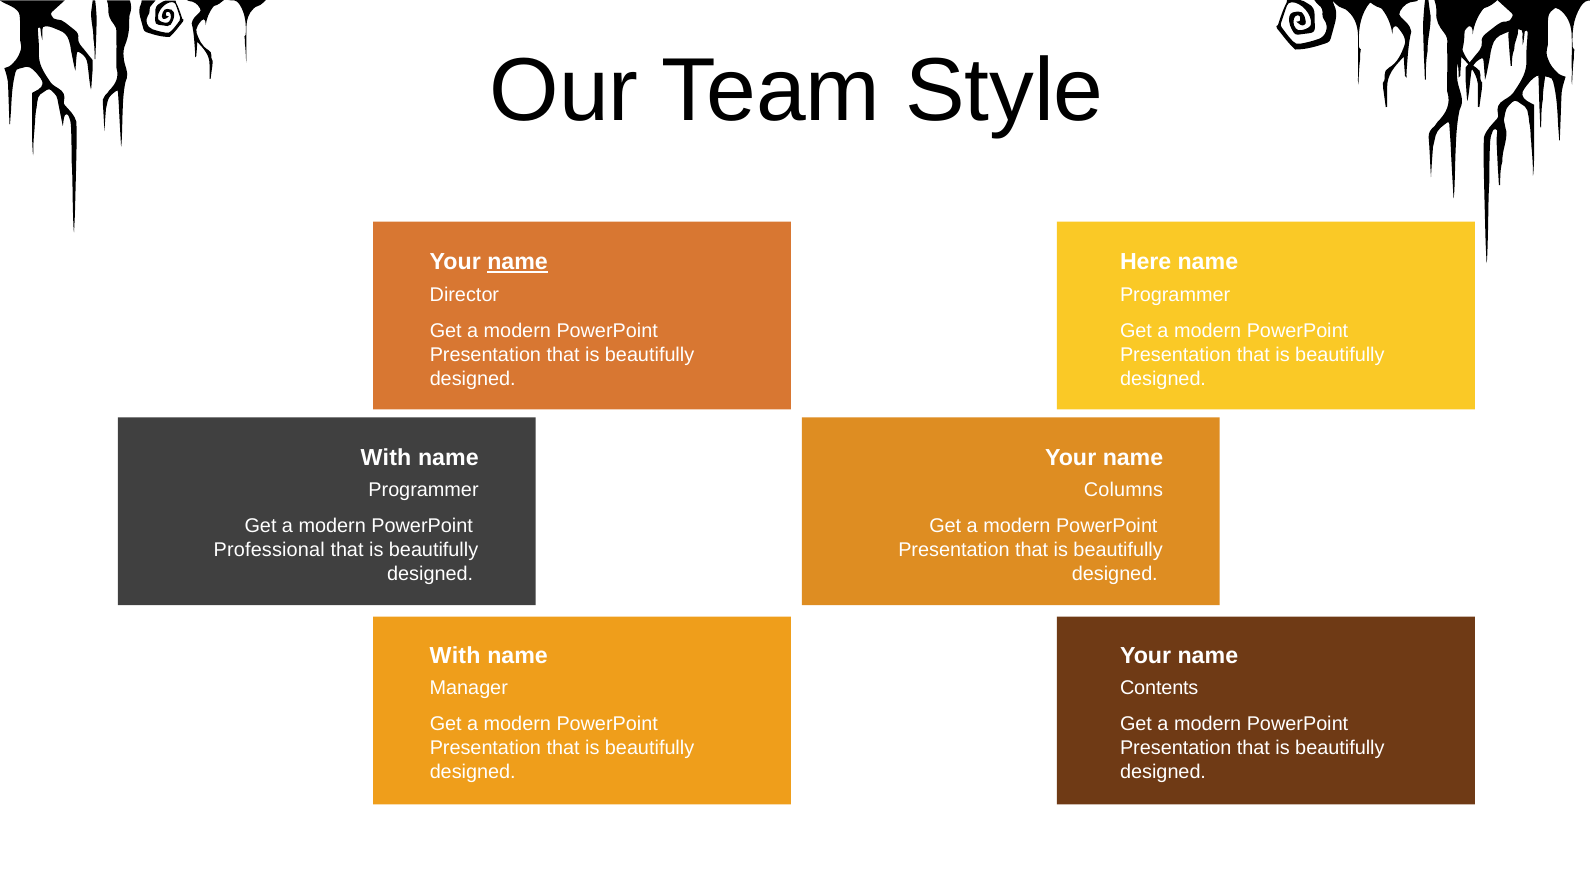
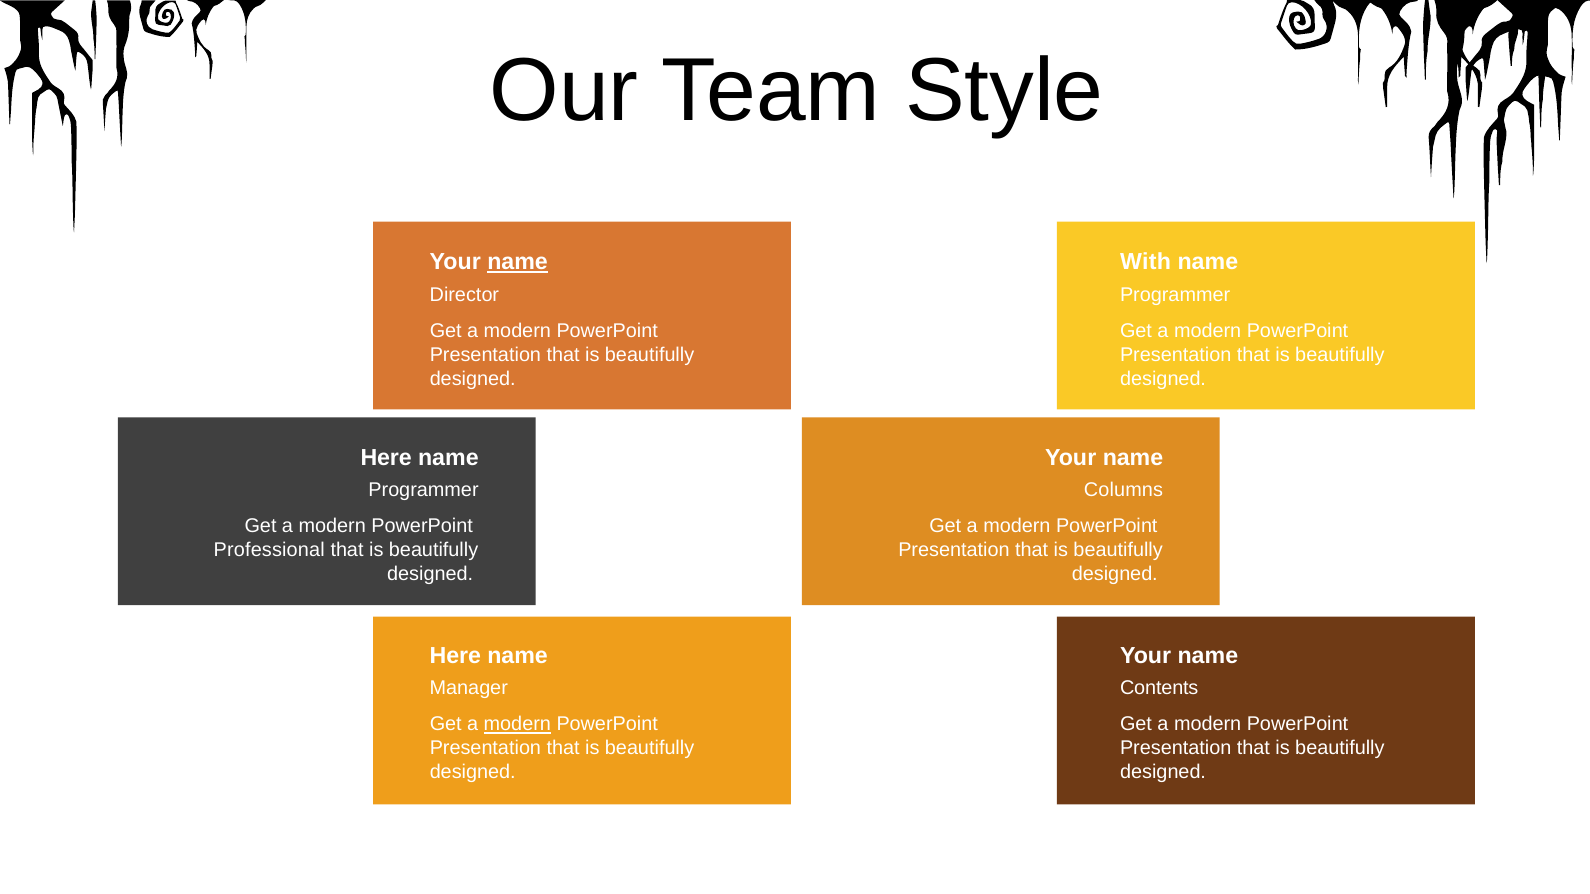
Here: Here -> With (1145, 262)
With: With -> Here (386, 458)
With: With -> Here (455, 656)
modern underline: none -> present (517, 725)
